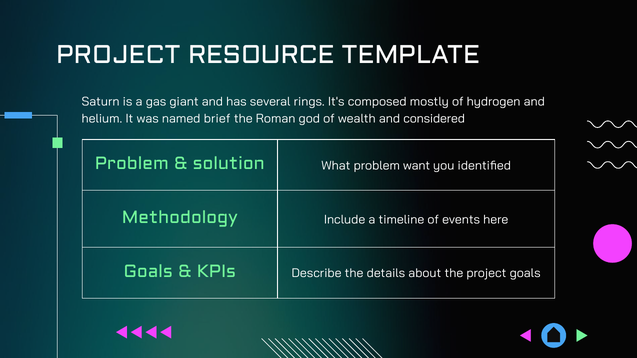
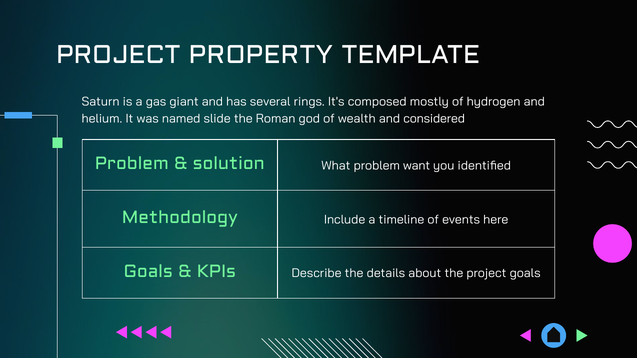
RESOURCE: RESOURCE -> PROPERTY (261, 55)
brief: brief -> slide (217, 119)
